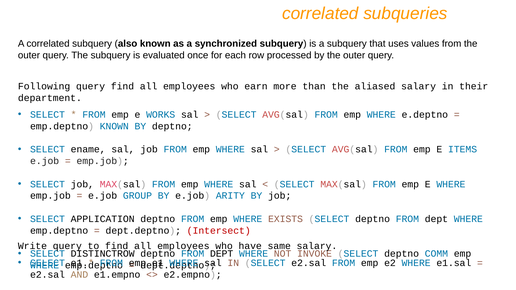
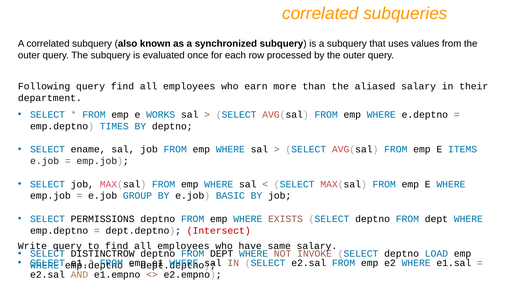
emp.deptno KNOWN: KNOWN -> TIMES (114, 126)
ARITY: ARITY -> BASIC (230, 196)
APPLICATION: APPLICATION -> PERMISSIONS (103, 219)
COMM: COMM -> LOAD (436, 254)
